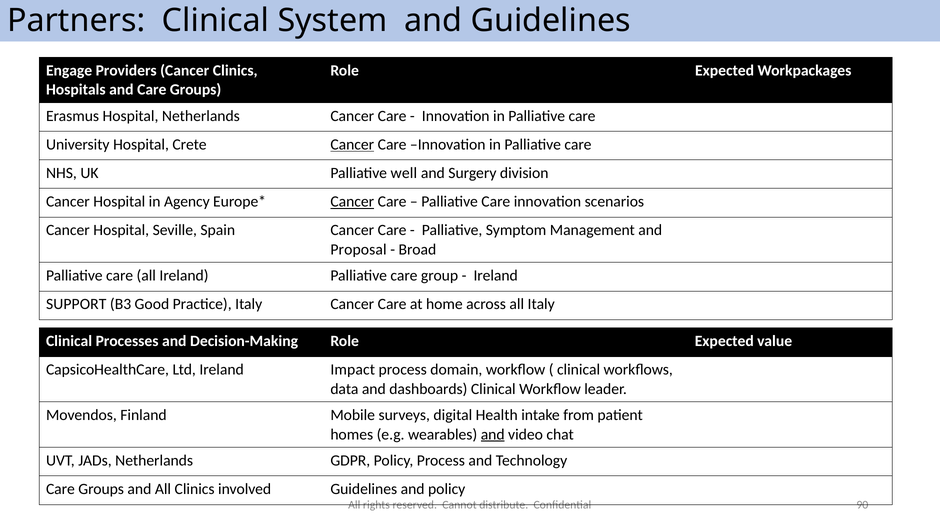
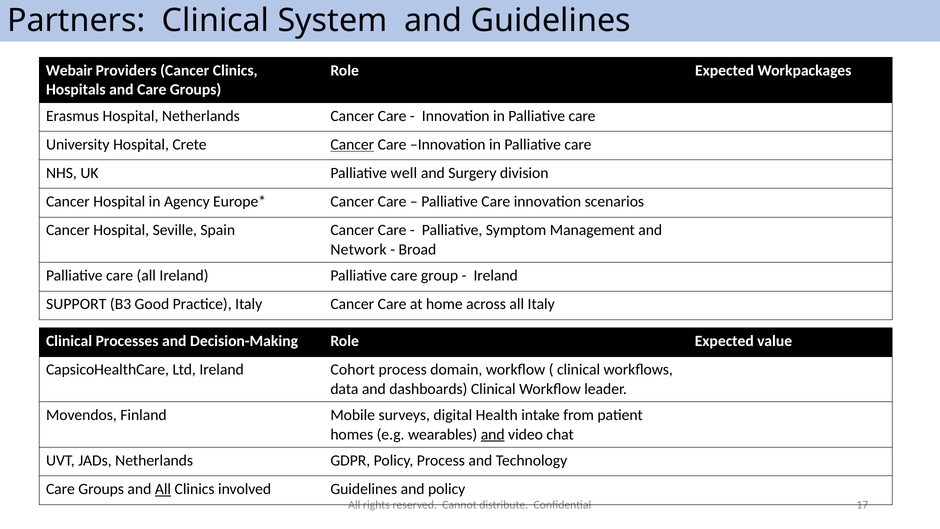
Engage: Engage -> Webair (69, 70)
Cancer underline: present -> none (352, 202)
Proposal: Proposal -> Network (359, 249)
Impact: Impact -> Cohort (353, 370)
All underline: none -> present (163, 489)
90: 90 -> 17 (862, 505)
